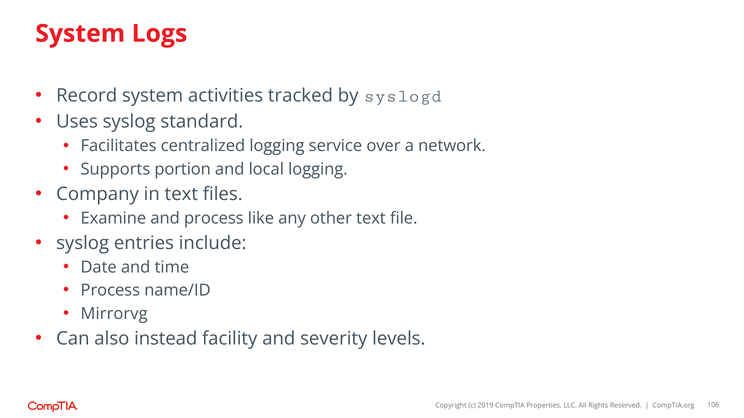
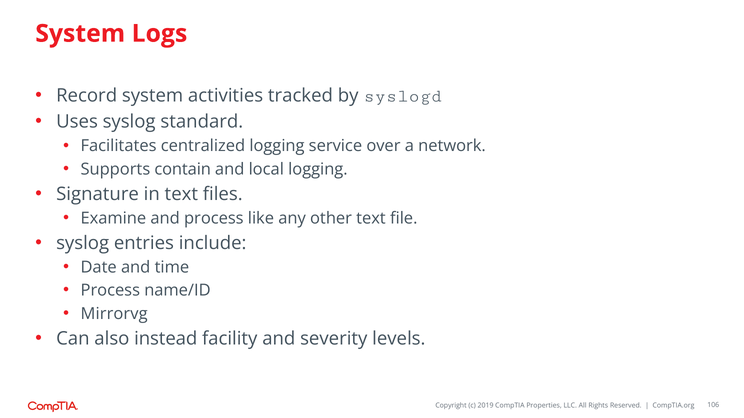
portion: portion -> contain (183, 169)
Company: Company -> Signature (98, 194)
